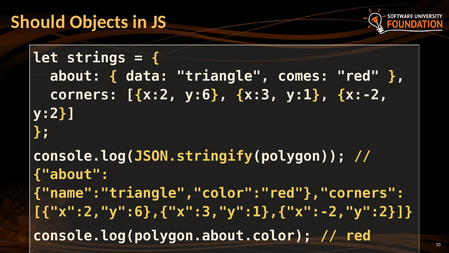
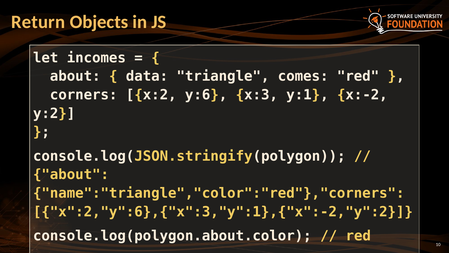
Should: Should -> Return (38, 22)
strings: strings -> incomes (96, 58)
